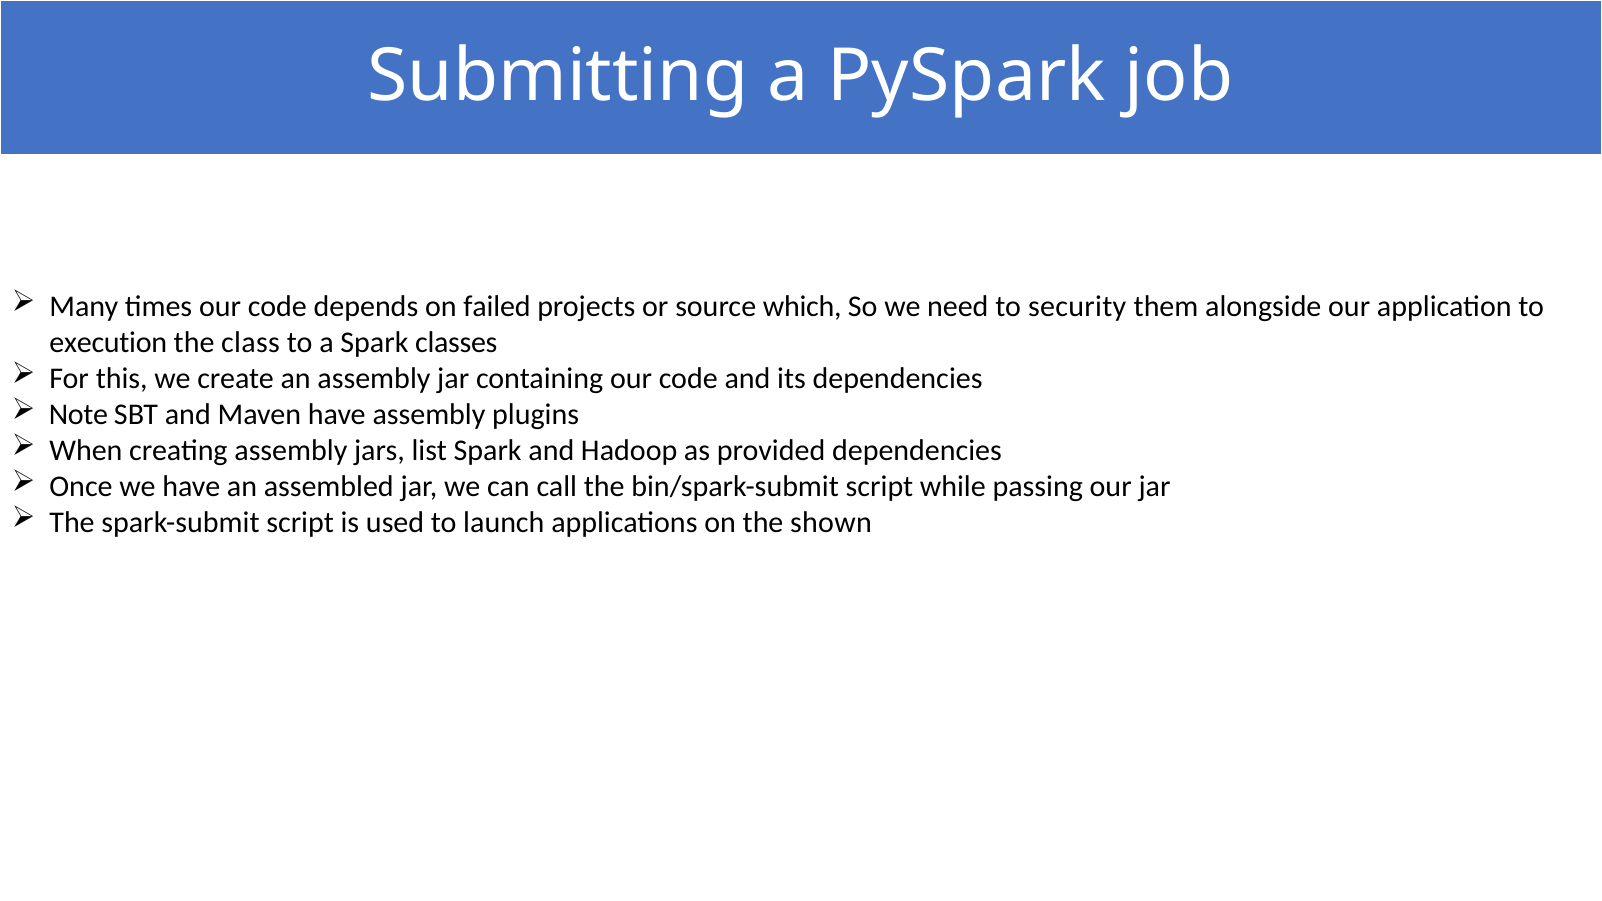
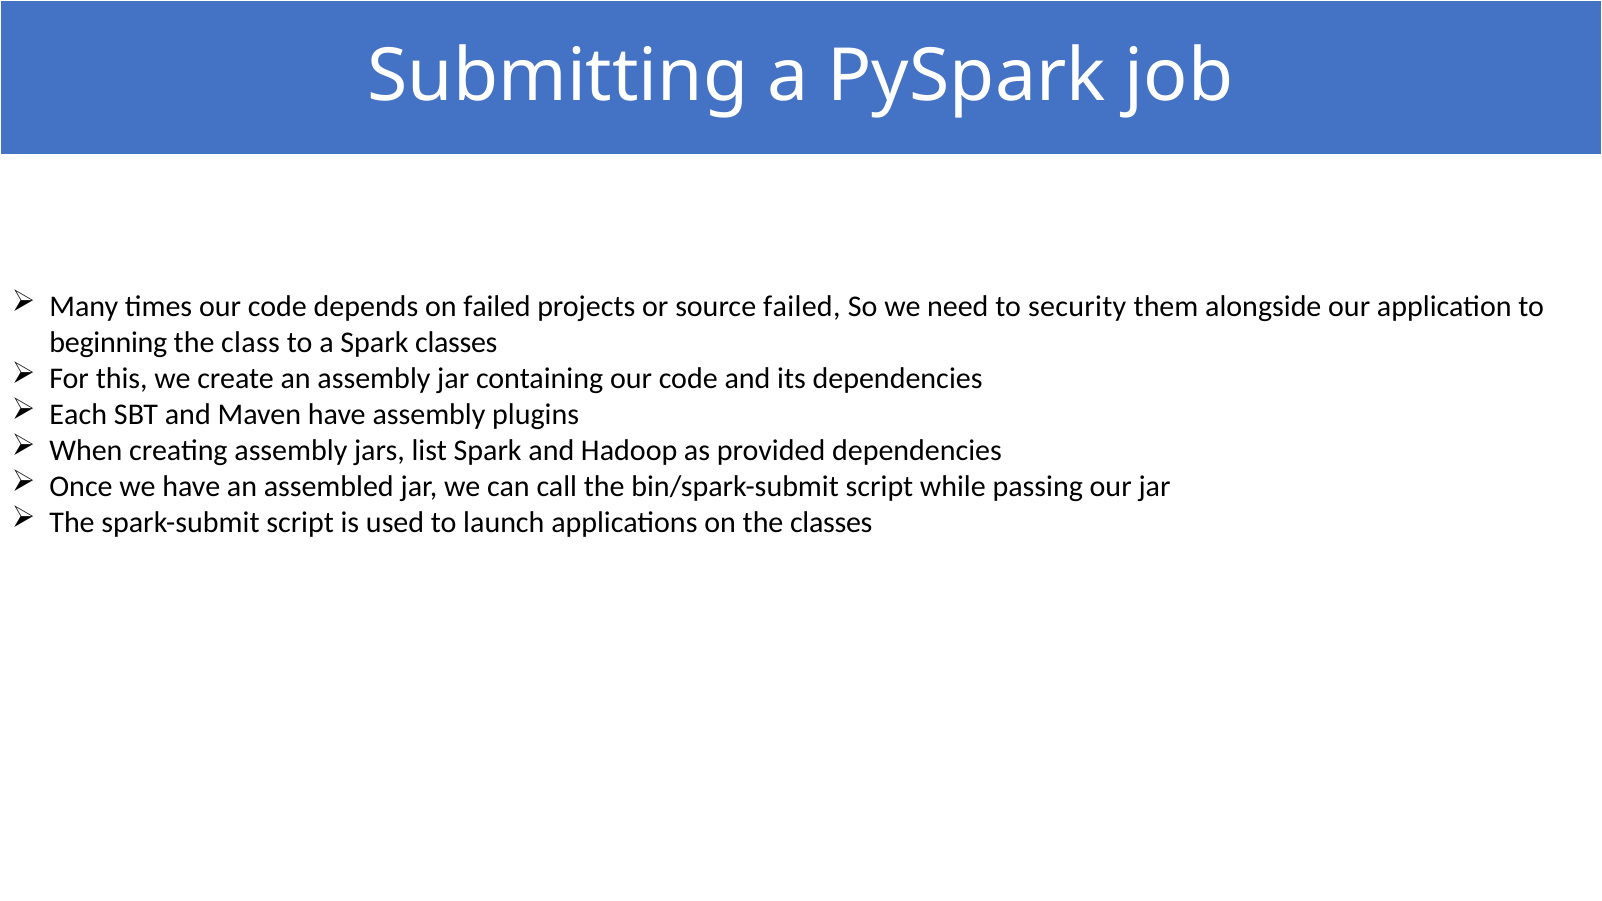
source which: which -> failed (802, 307)
execution: execution -> beginning (108, 343)
Note: Note -> Each (78, 415)
the shown: shown -> classes (831, 523)
